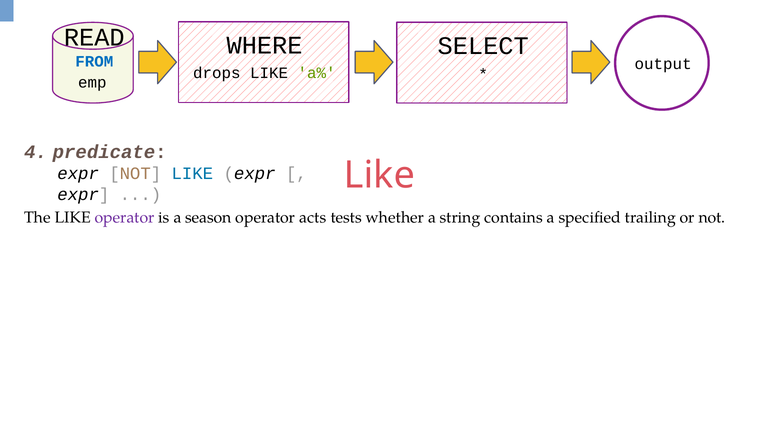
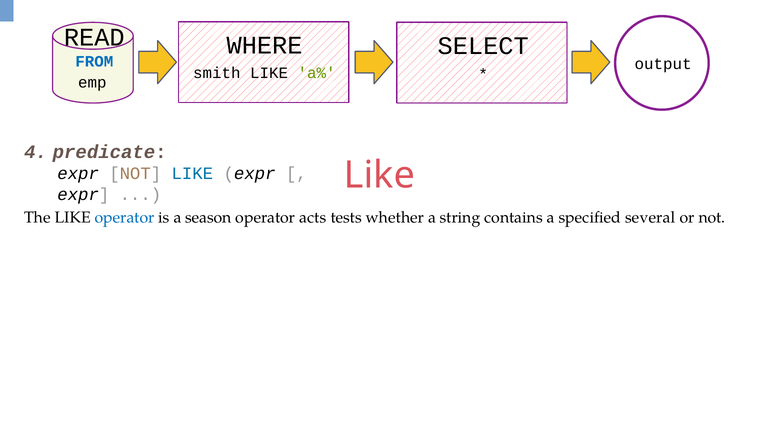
drops: drops -> smith (217, 73)
operator colour: purple -> blue (125, 217)
trailing: trailing -> several (650, 217)
